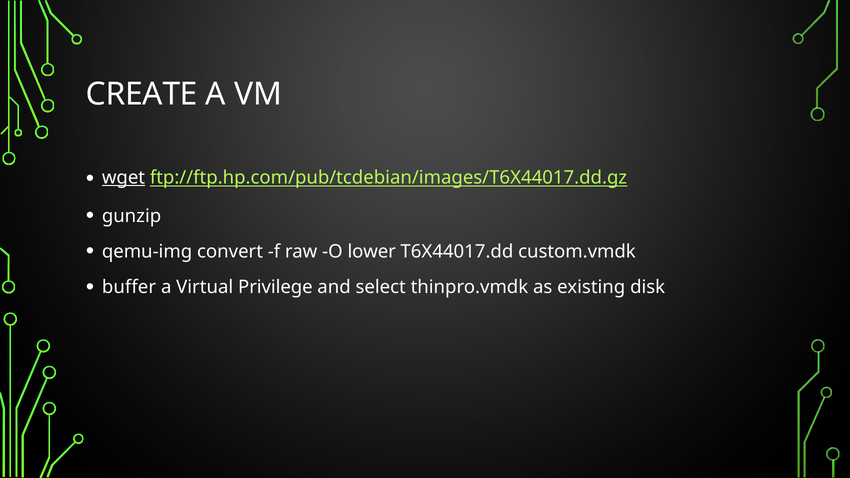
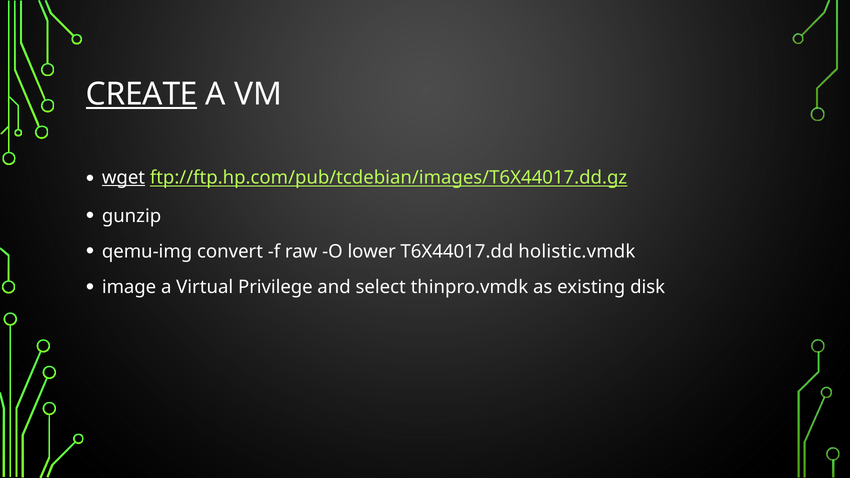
CREATE underline: none -> present (142, 94)
custom.vmdk: custom.vmdk -> holistic.vmdk (577, 252)
buffer: buffer -> image (129, 287)
